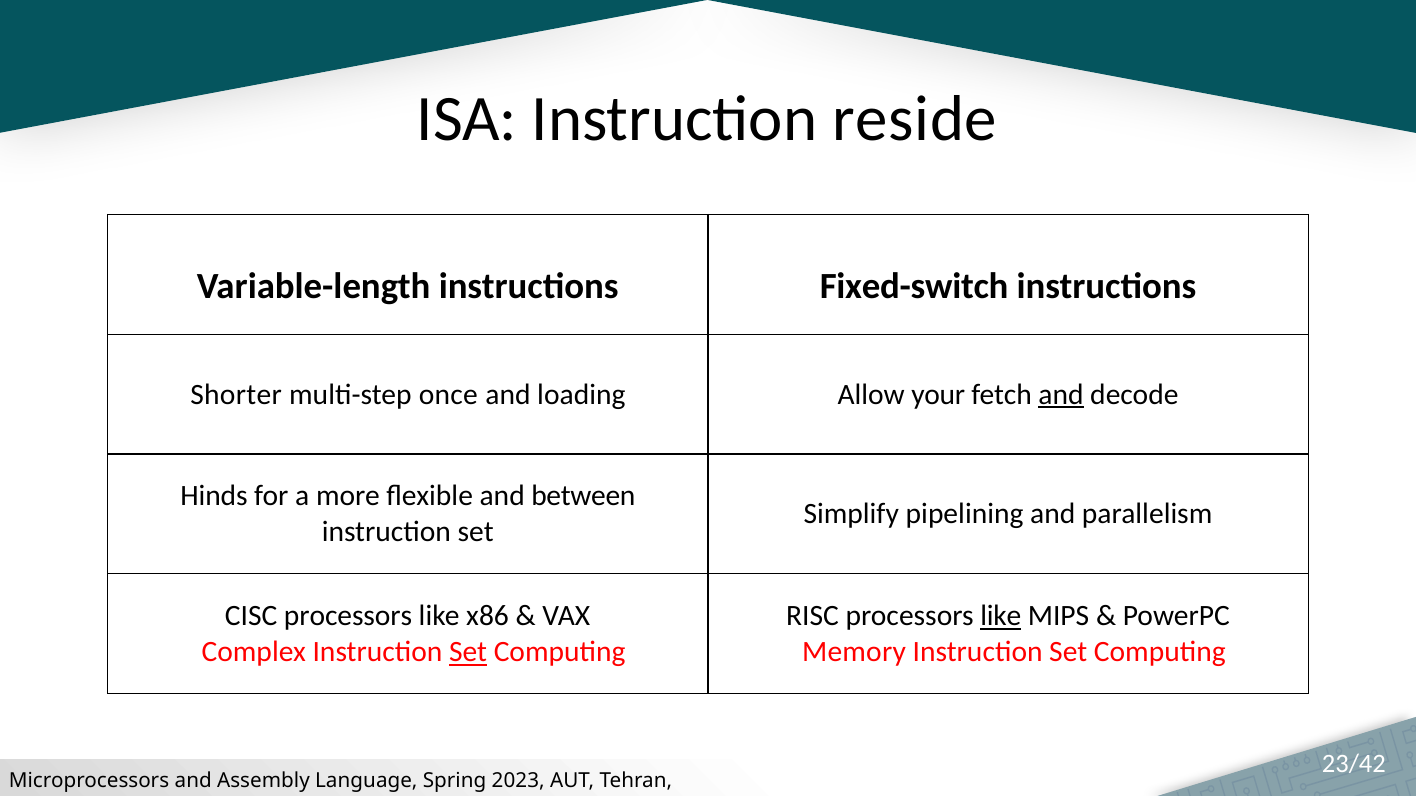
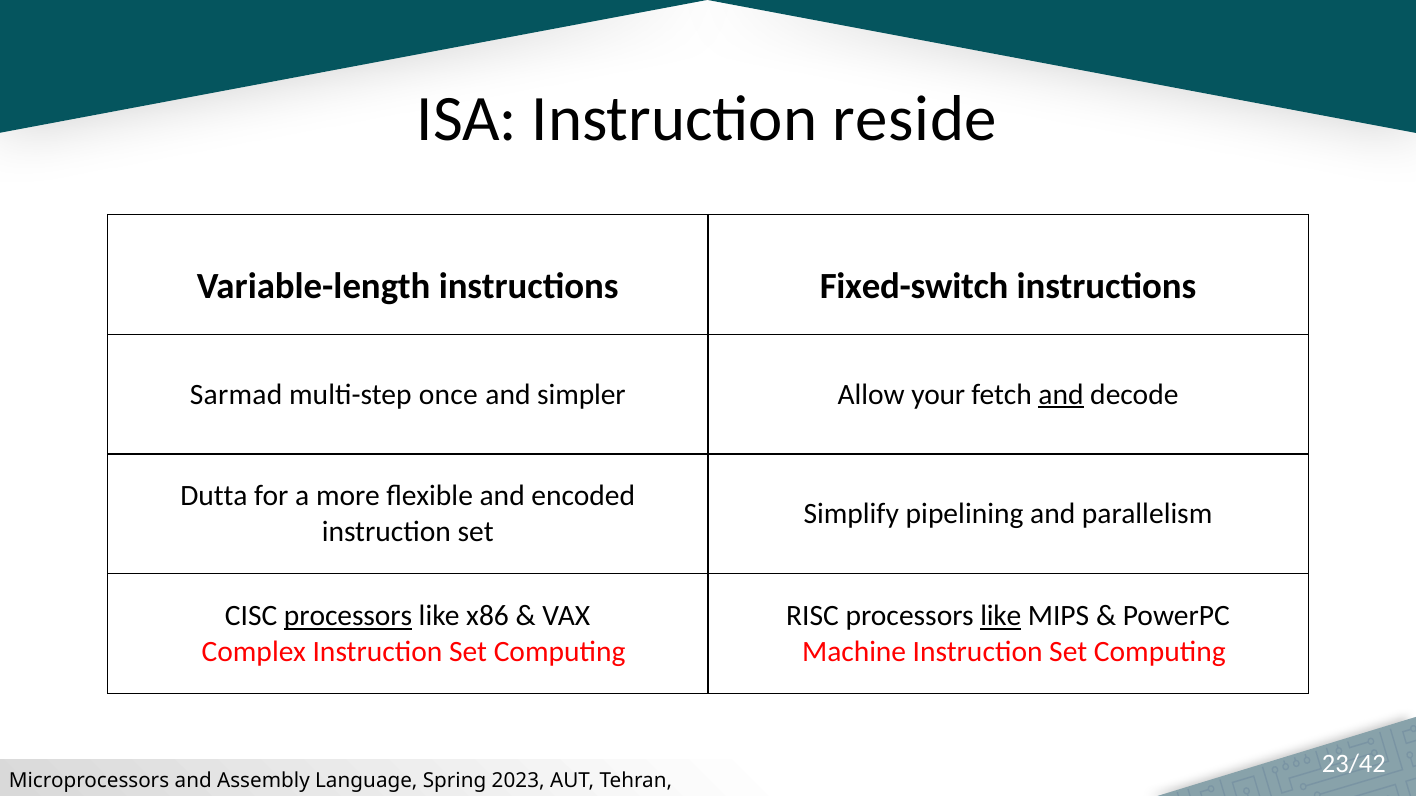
Shorter: Shorter -> Sarmad (236, 395)
loading: loading -> simpler (581, 395)
Hinds: Hinds -> Dutta (214, 496)
between: between -> encoded (583, 496)
processors underline: none -> present (348, 616)
Set underline: present -> none (468, 652)
Memory: Memory -> Machine (854, 652)
